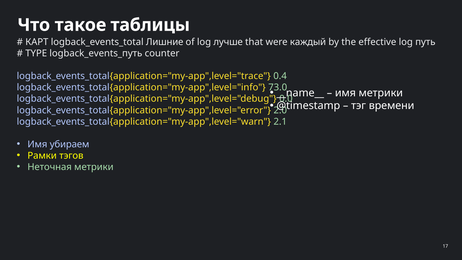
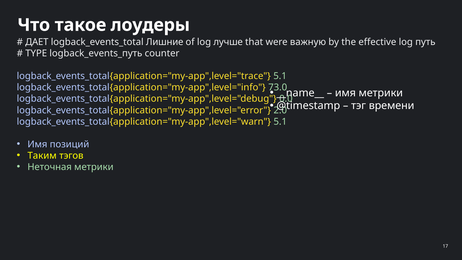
таблицы: таблицы -> лоудеры (150, 25)
КАРТ: КАРТ -> ДАЕТ (37, 42)
каждый: каждый -> важную (308, 42)
logback_events_total{application="my-app",level="trace 0.4: 0.4 -> 5.1 (280, 76)
logback_events_total{application="my-app",level="warn 2.1: 2.1 -> 5.1 (280, 122)
убираем: убираем -> позиций (70, 145)
Рамки: Рамки -> Таким (42, 156)
